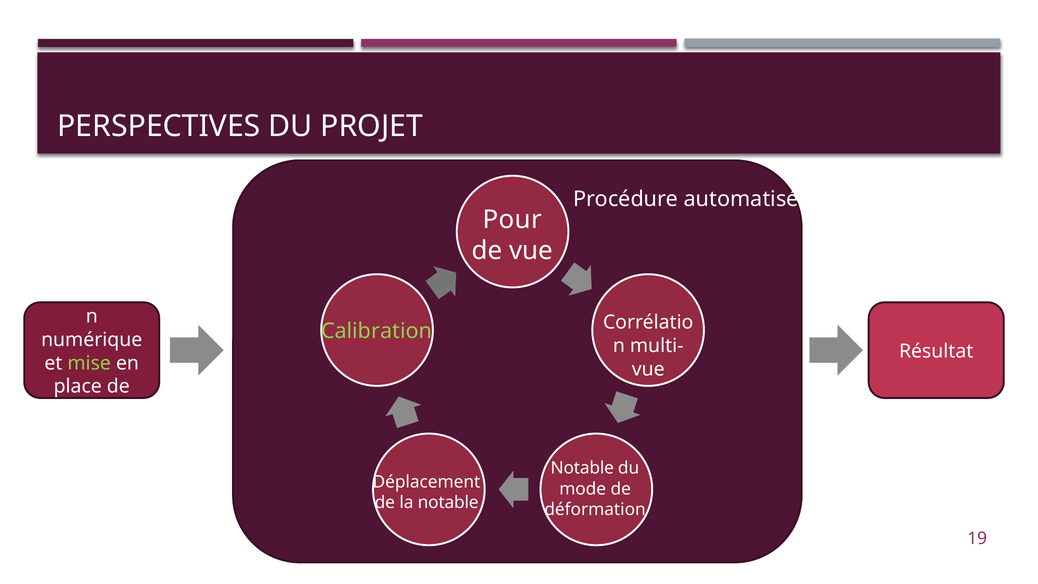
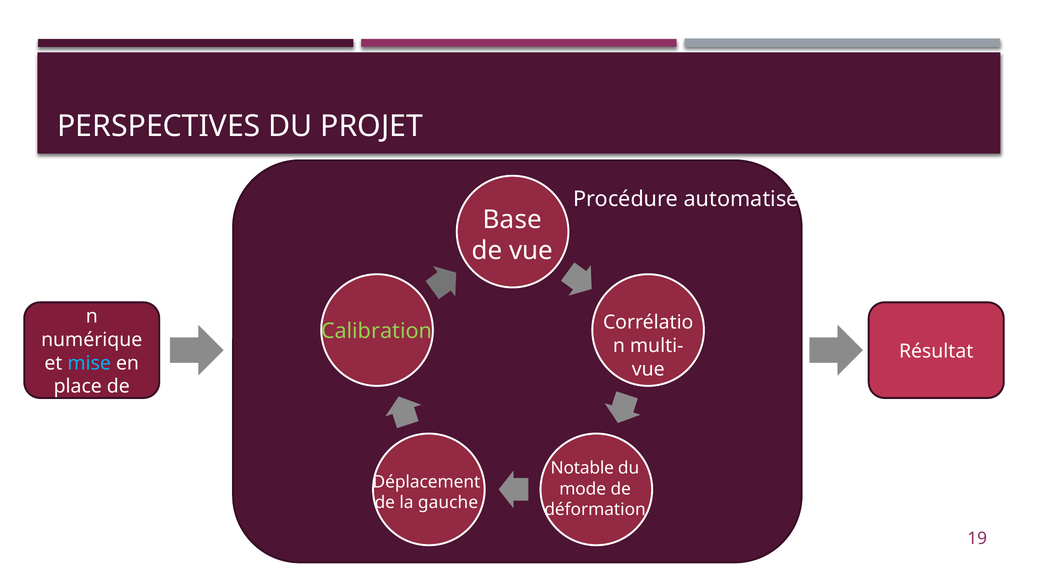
Pour: Pour -> Base (512, 219)
mise colour: light green -> light blue (89, 363)
la notable: notable -> gauche (448, 502)
